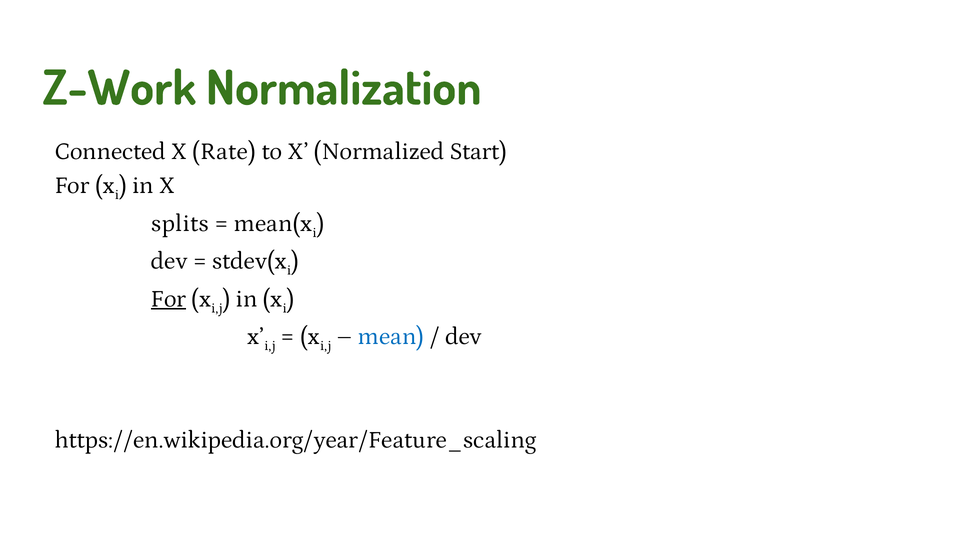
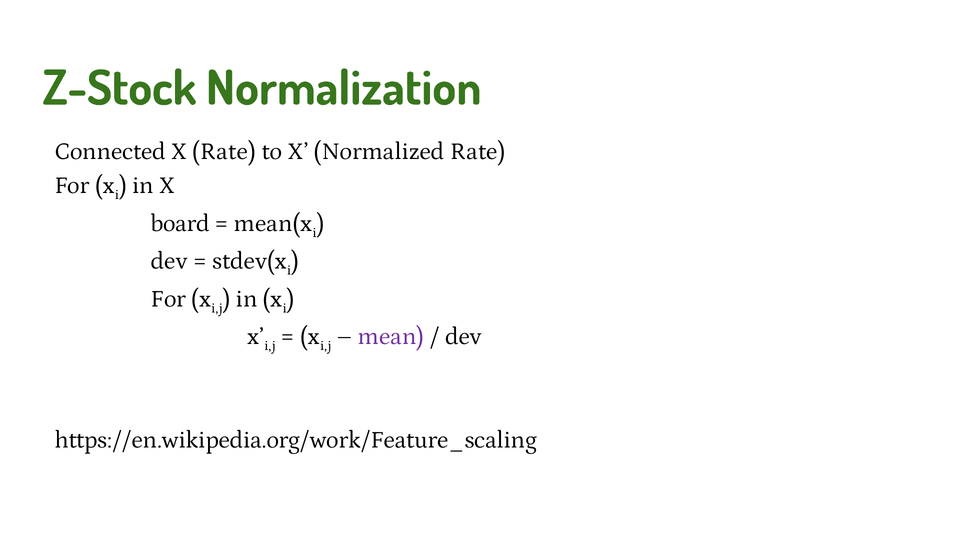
Z-Work: Z-Work -> Z-Stock (119, 89)
Normalized Start: Start -> Rate (478, 152)
splits: splits -> board (180, 223)
For underline: present -> none (169, 299)
mean colour: blue -> purple (391, 336)
https://en.wikipedia.org/year/Feature_scaling: https://en.wikipedia.org/year/Feature_scaling -> https://en.wikipedia.org/work/Feature_scaling (296, 440)
